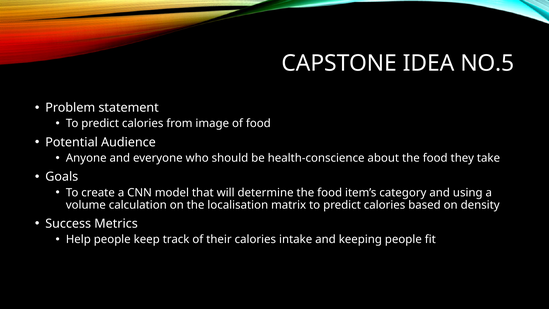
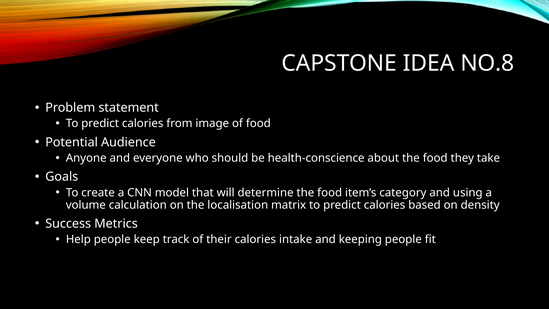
NO.5: NO.5 -> NO.8 (487, 63)
